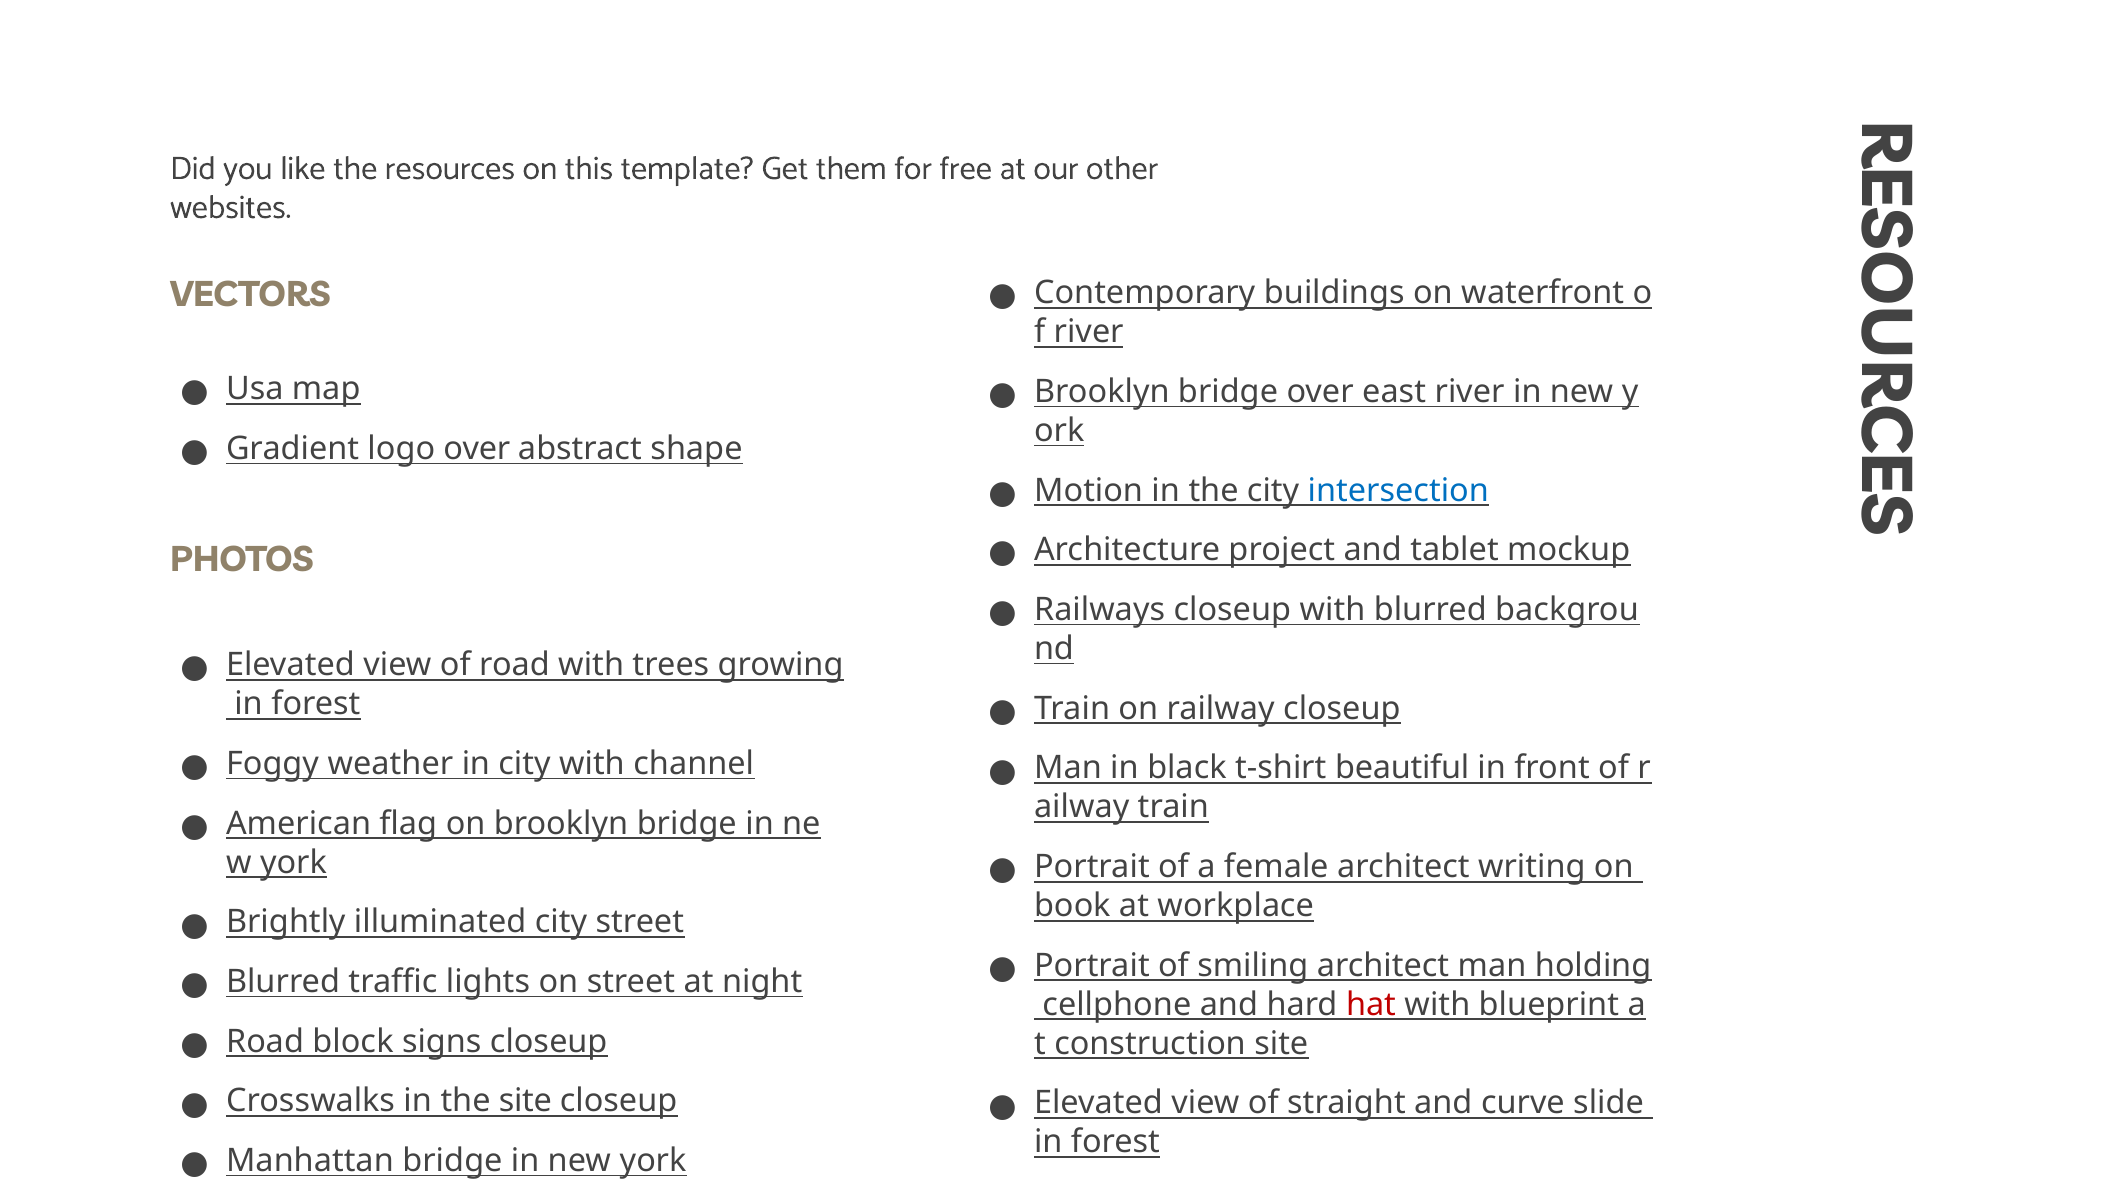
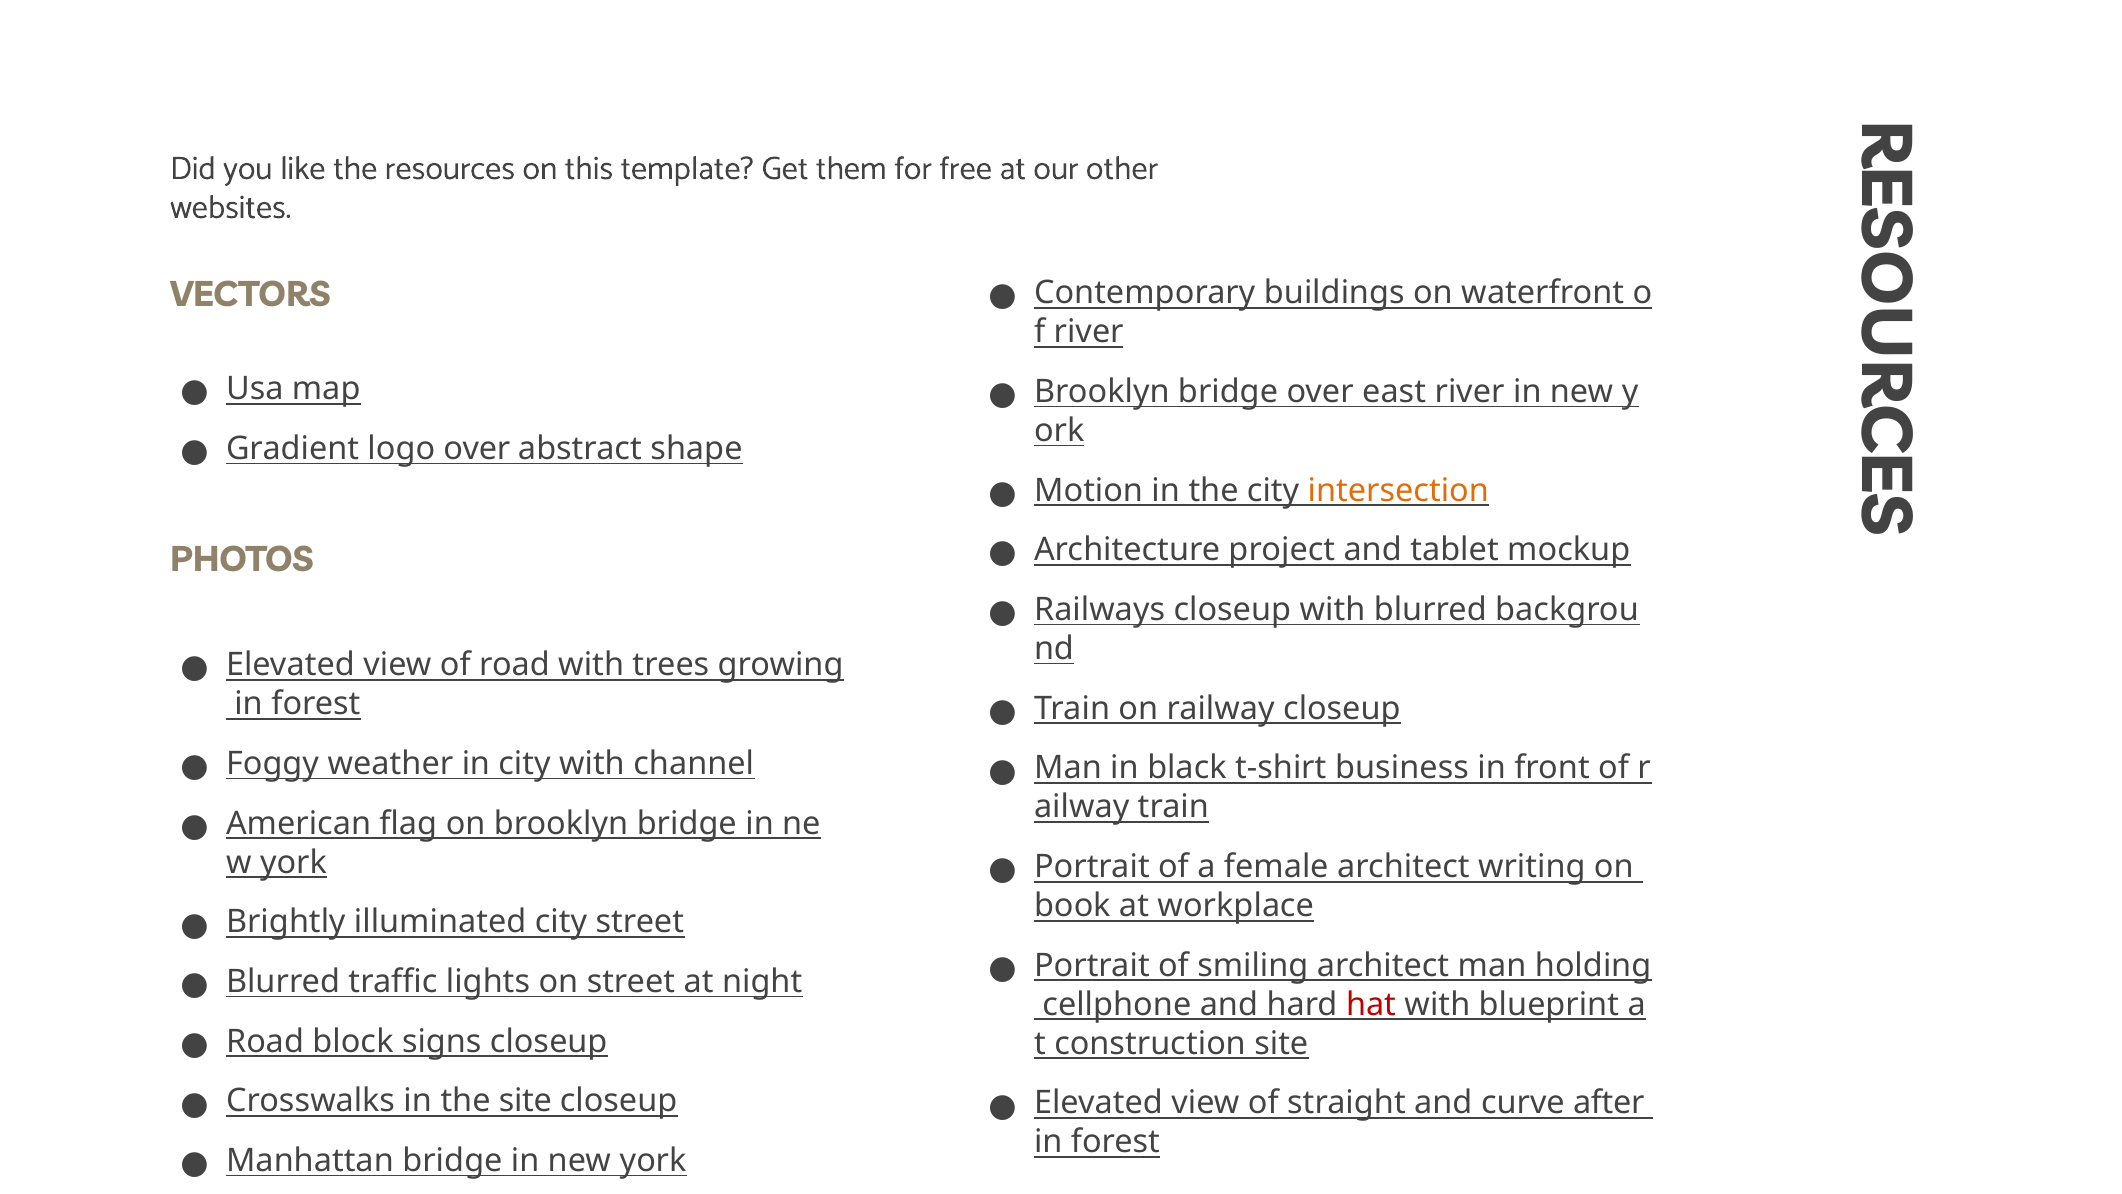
intersection colour: blue -> orange (1398, 490)
beautiful: beautiful -> business (1402, 768)
slide: slide -> after (1609, 1103)
